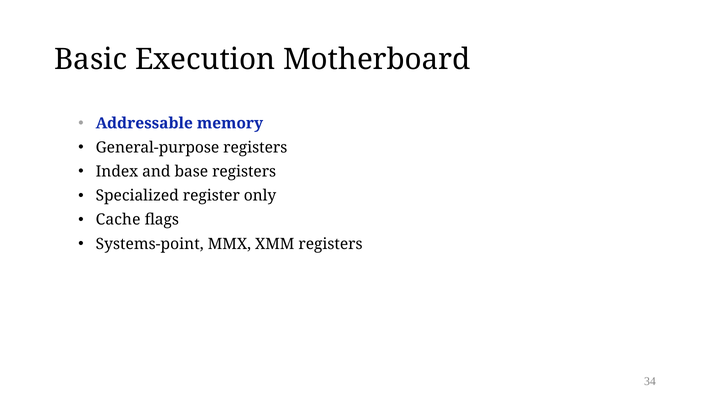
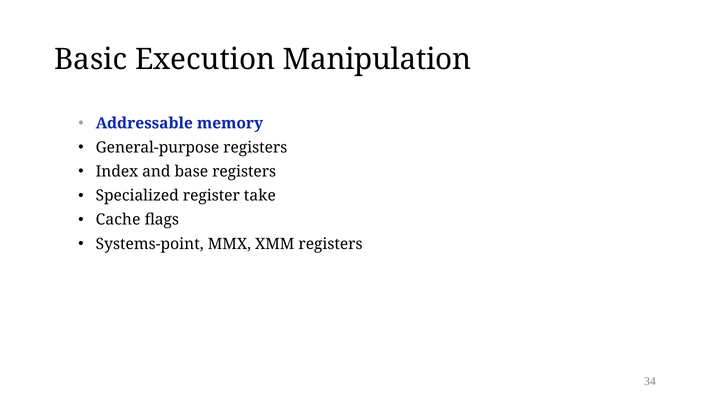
Motherboard: Motherboard -> Manipulation (377, 60)
only: only -> take (260, 196)
